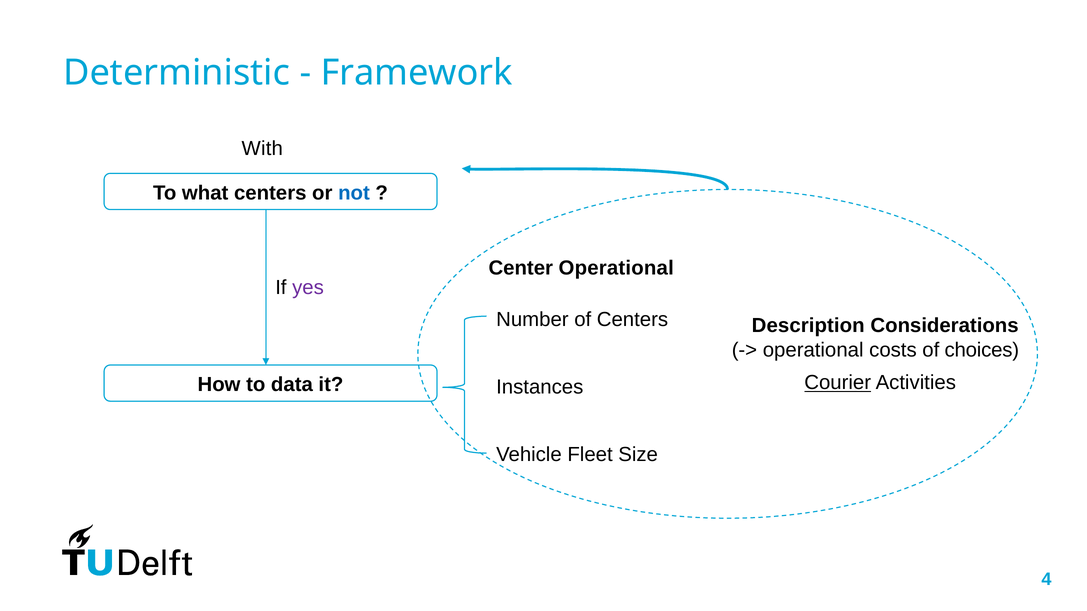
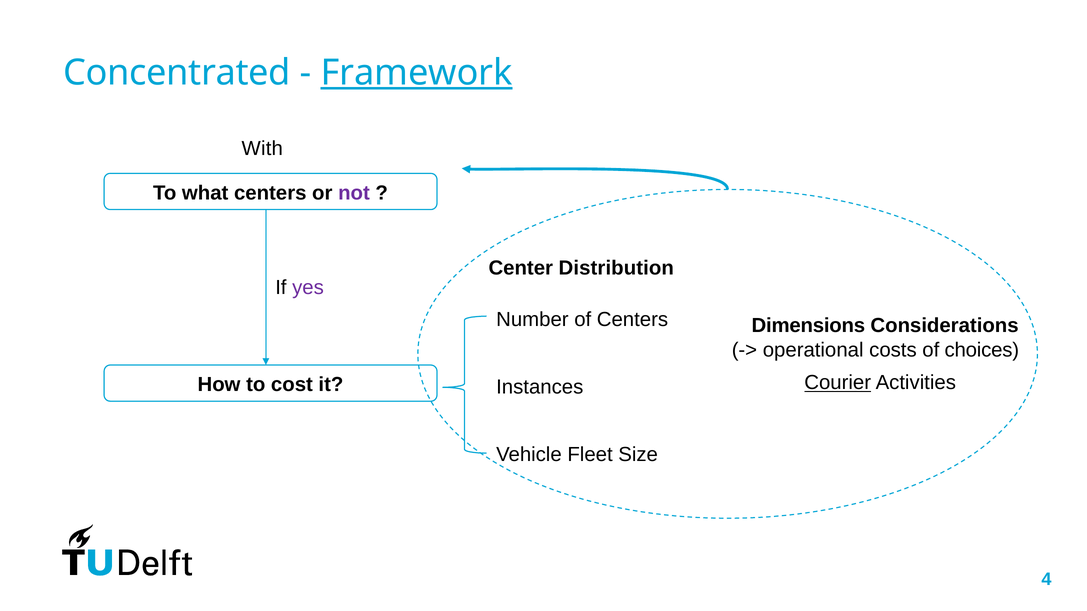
Deterministic: Deterministic -> Concentrated (177, 73)
Framework underline: none -> present (417, 73)
not colour: blue -> purple (354, 193)
Center Operational: Operational -> Distribution (616, 268)
Description: Description -> Dimensions (808, 326)
data: data -> cost (292, 385)
